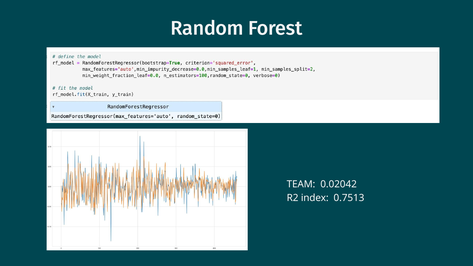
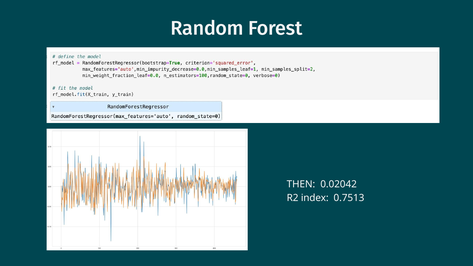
TEAM: TEAM -> THEN (301, 184)
